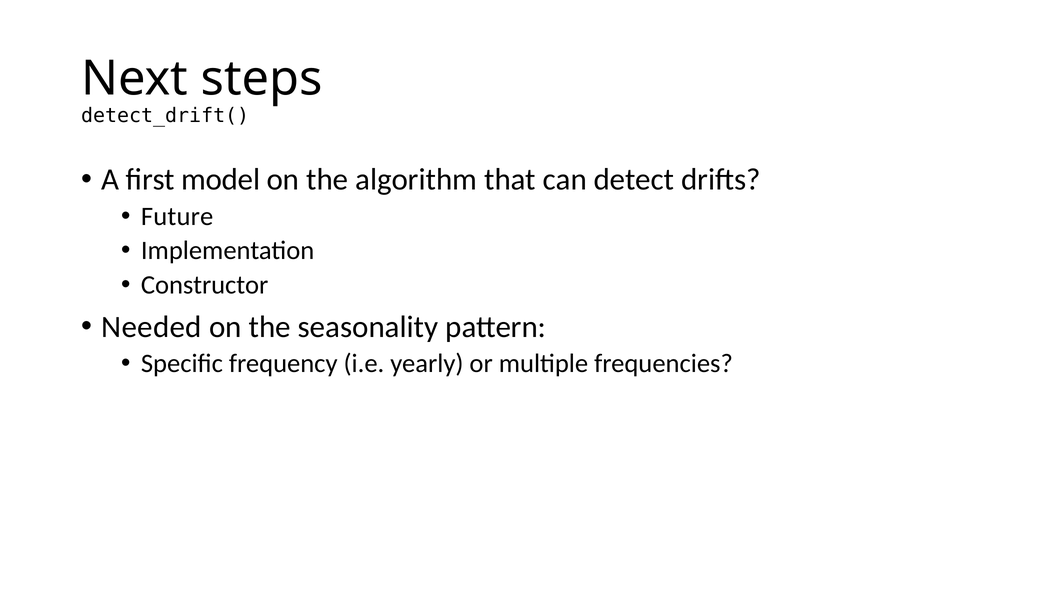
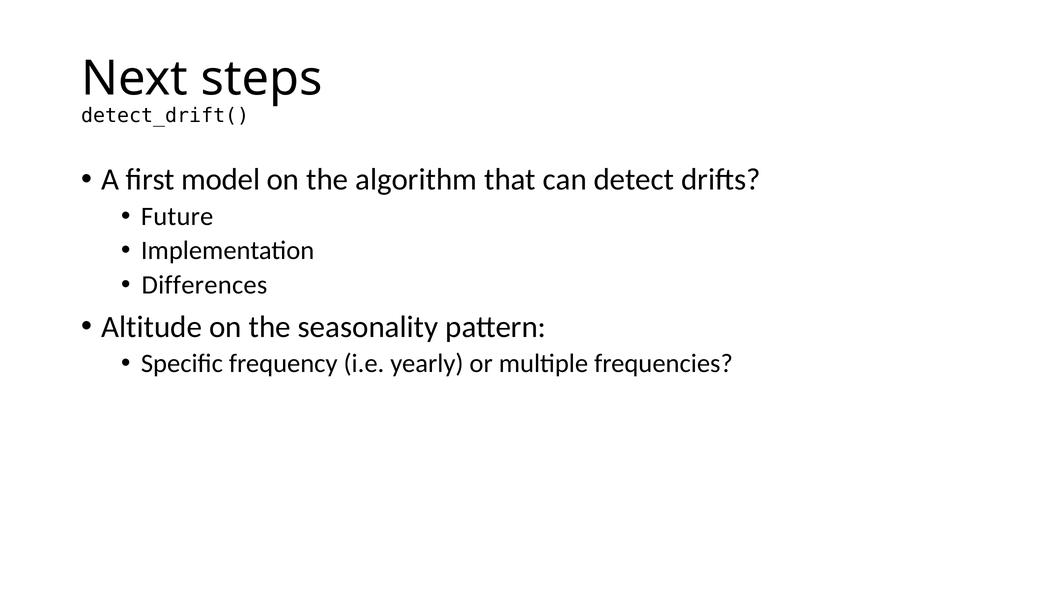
Constructor: Constructor -> Differences (204, 285)
Needed: Needed -> Altitude (152, 327)
